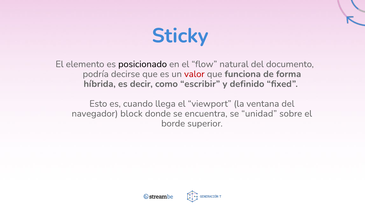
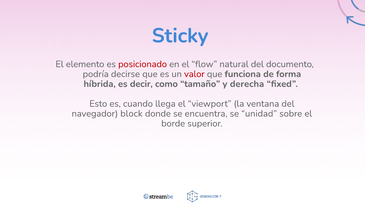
posicionado colour: black -> red (143, 64)
escribir: escribir -> tamaño (200, 84)
definido: definido -> derecha (247, 84)
